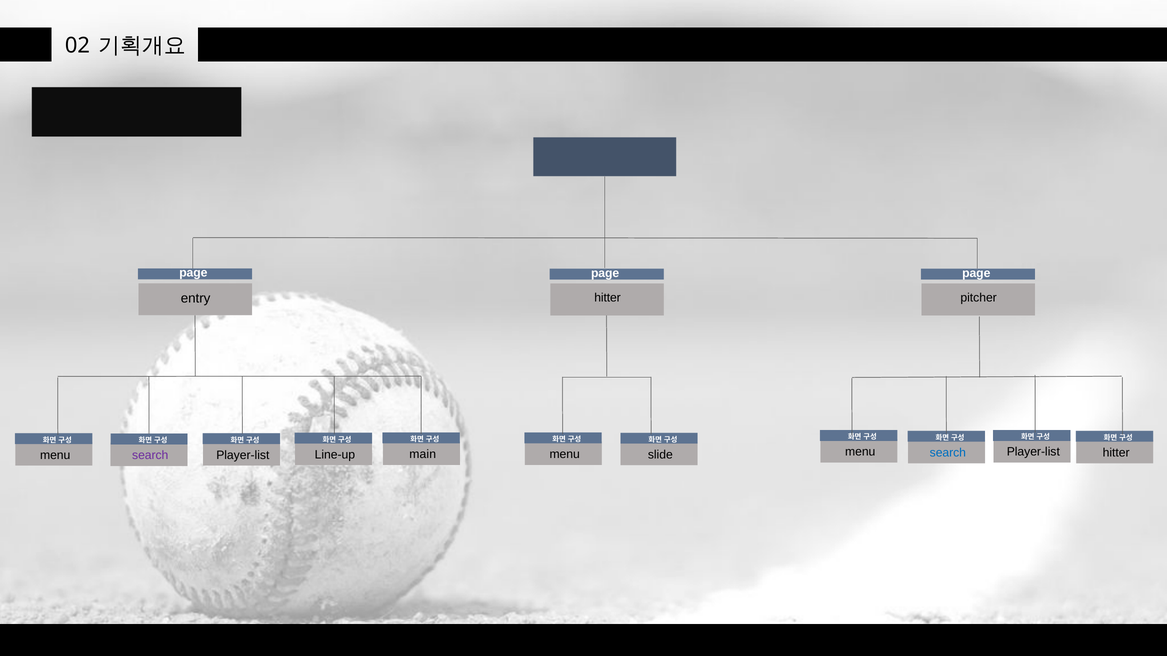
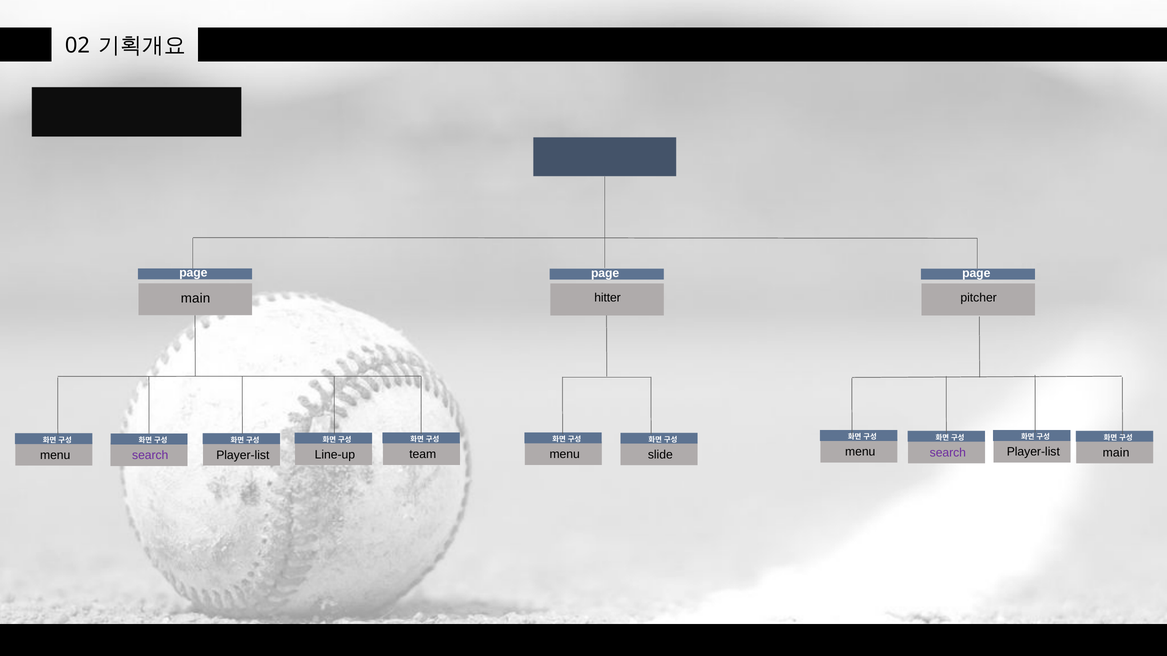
entry: entry -> main (196, 299)
search colour: blue -> purple (948, 453)
hitter: hitter -> main (1116, 453)
main: main -> team (423, 455)
